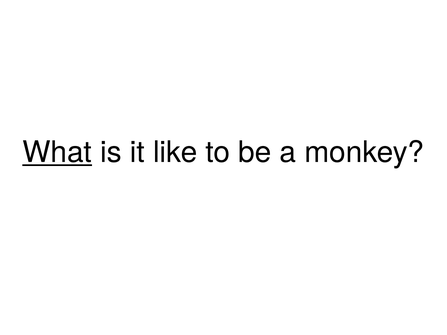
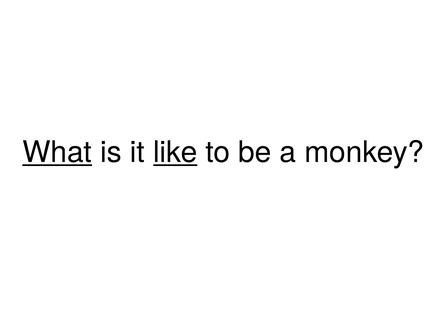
like underline: none -> present (175, 153)
